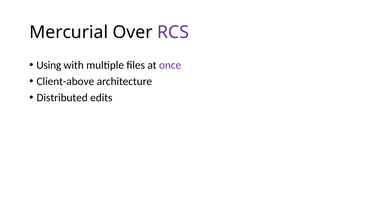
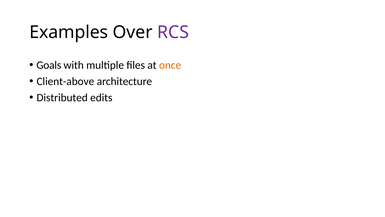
Mercurial: Mercurial -> Examples (69, 32)
Using: Using -> Goals (49, 65)
once colour: purple -> orange (170, 65)
